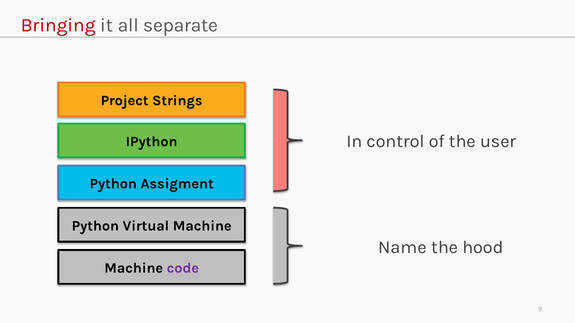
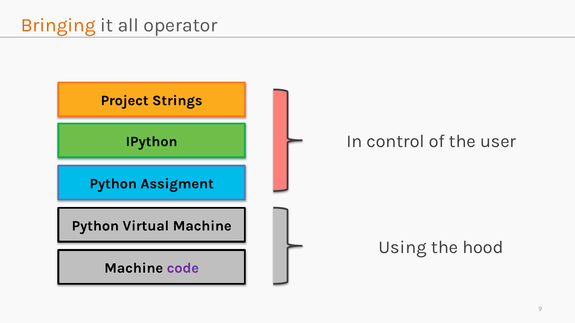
Bringing colour: red -> orange (58, 25)
separate: separate -> operator (180, 25)
Name: Name -> Using (402, 248)
